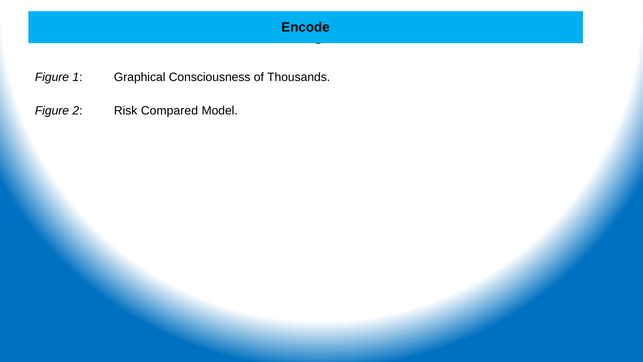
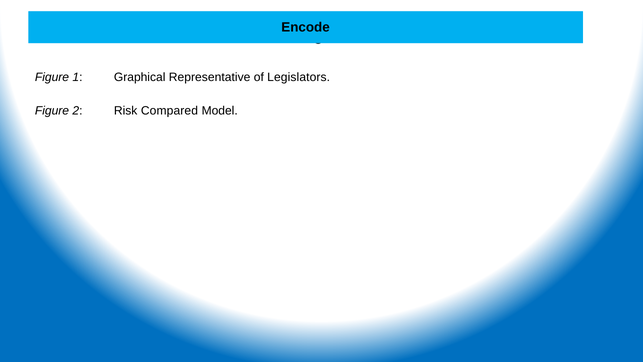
Consciousness: Consciousness -> Representative (210, 77)
Thousands: Thousands -> Legislators (299, 77)
